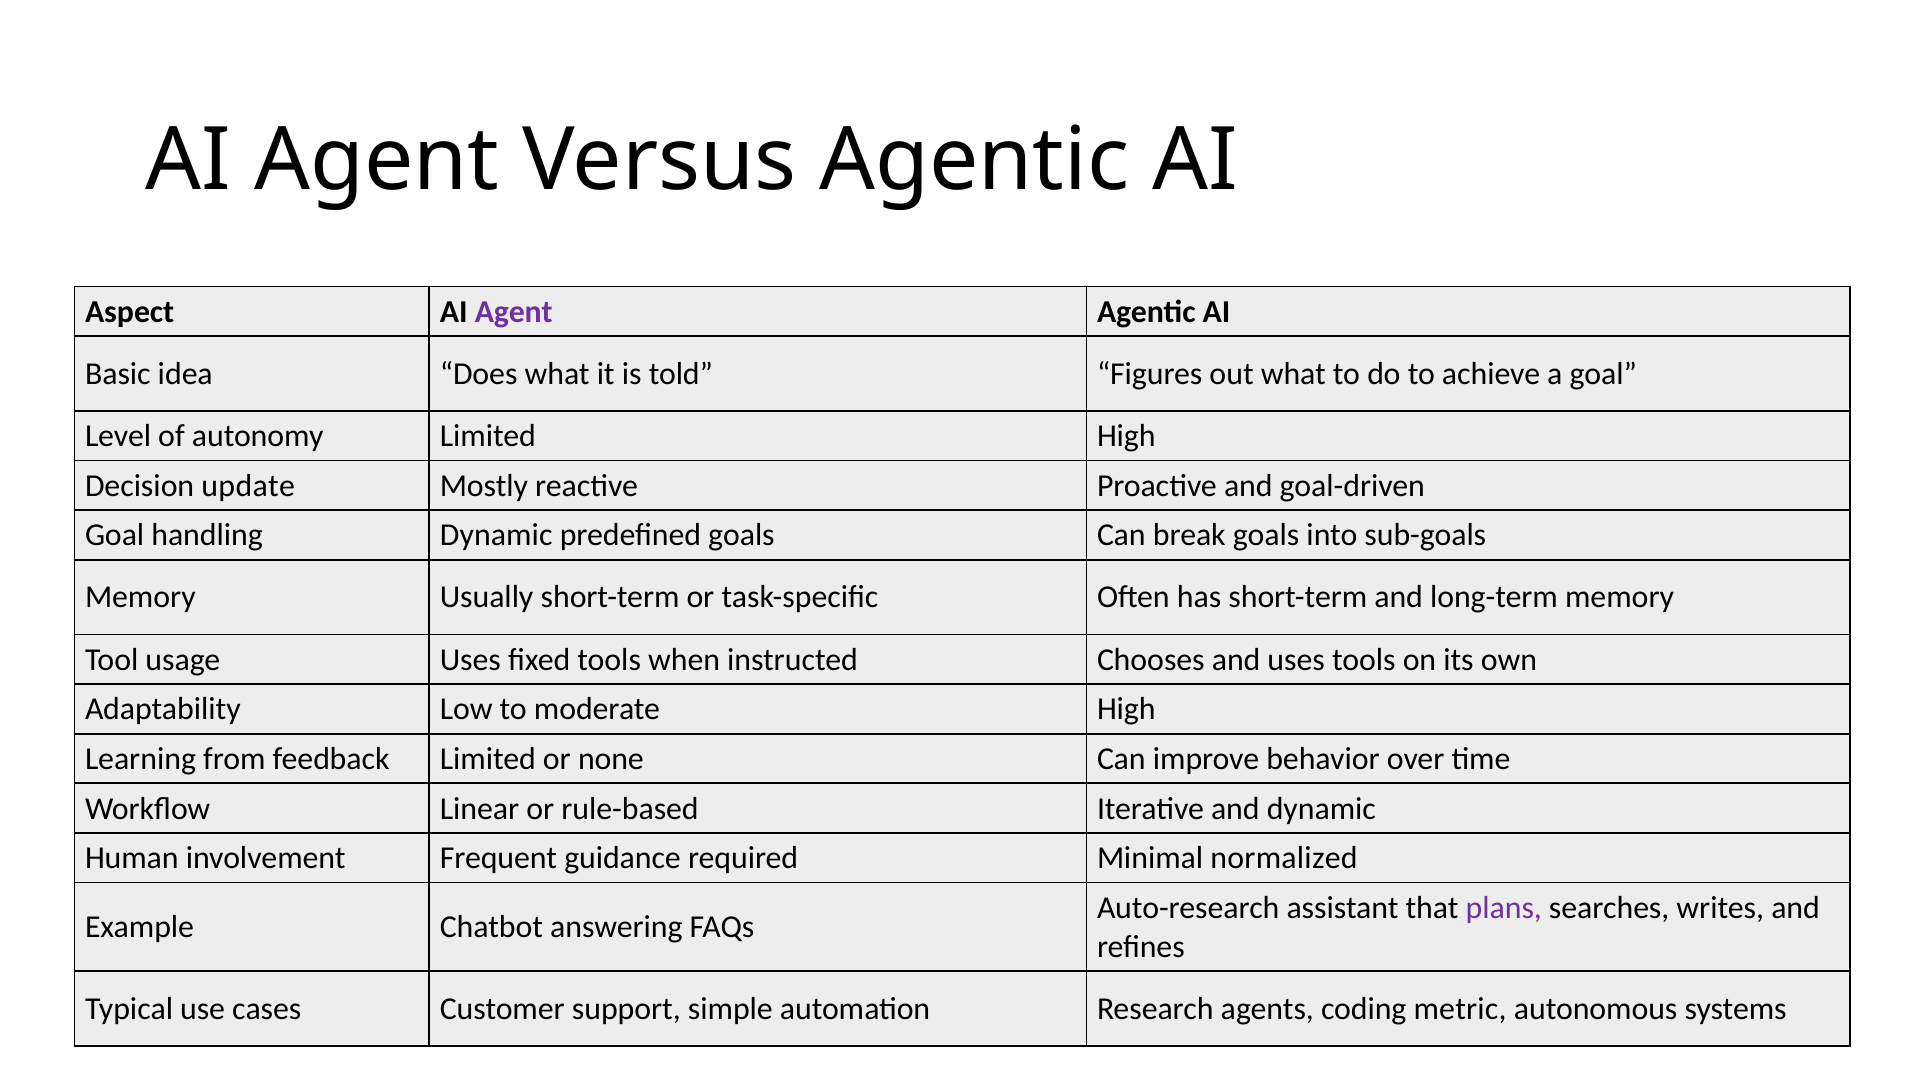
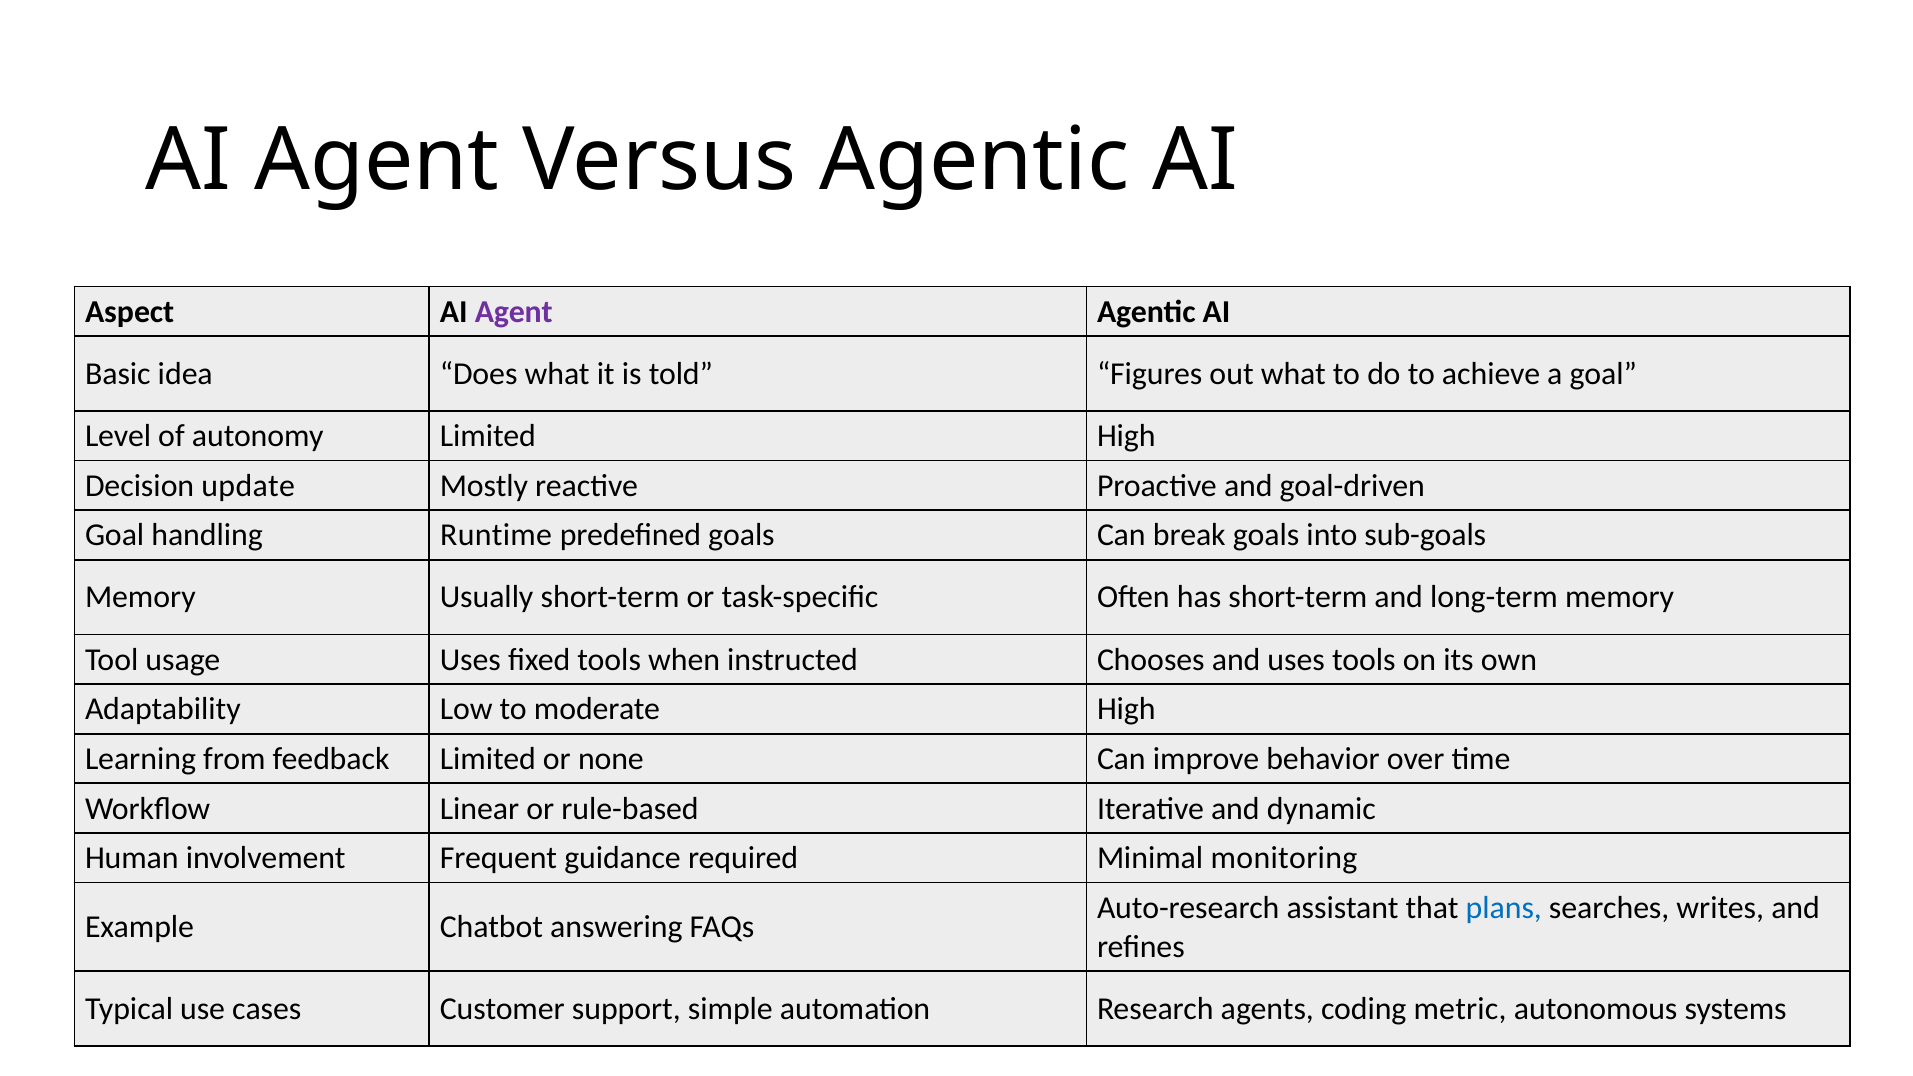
handling Dynamic: Dynamic -> Runtime (496, 535)
normalized: normalized -> monitoring (1284, 858)
plans colour: purple -> blue (1504, 908)
